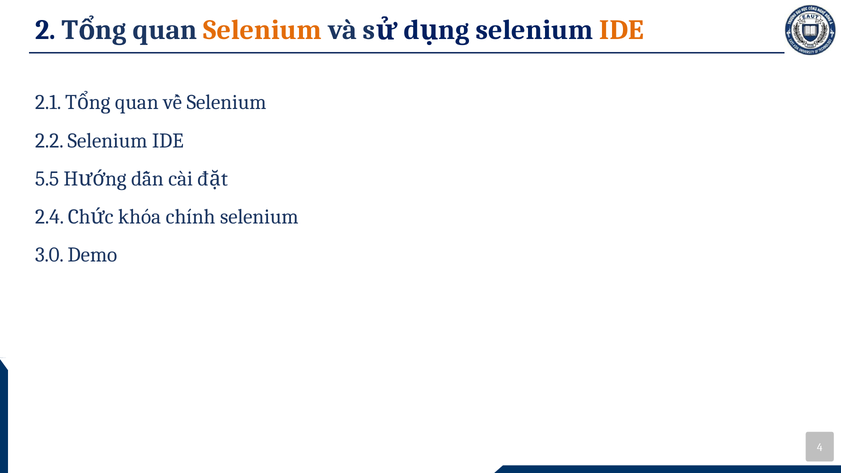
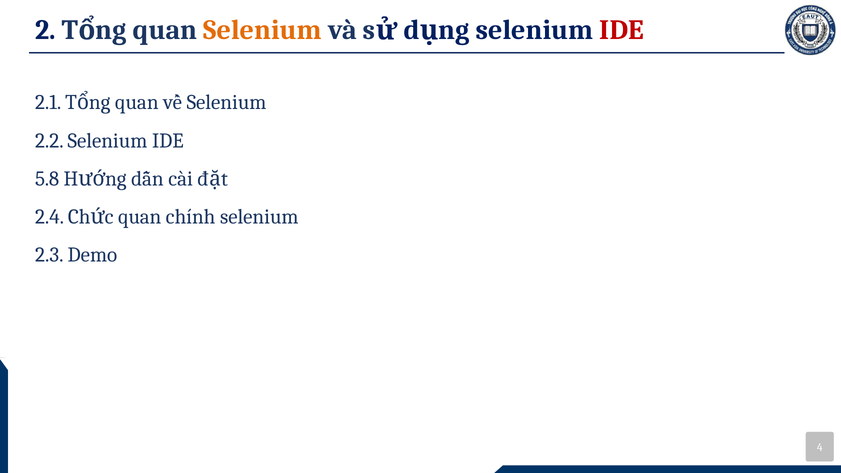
IDE colour: orange -> red (622, 30)
5.5: 5.5 -> 5.8 (47, 179)
khóa: khóa -> quan (140, 217)
3.0: 3.0 -> 2.3 (49, 255)
